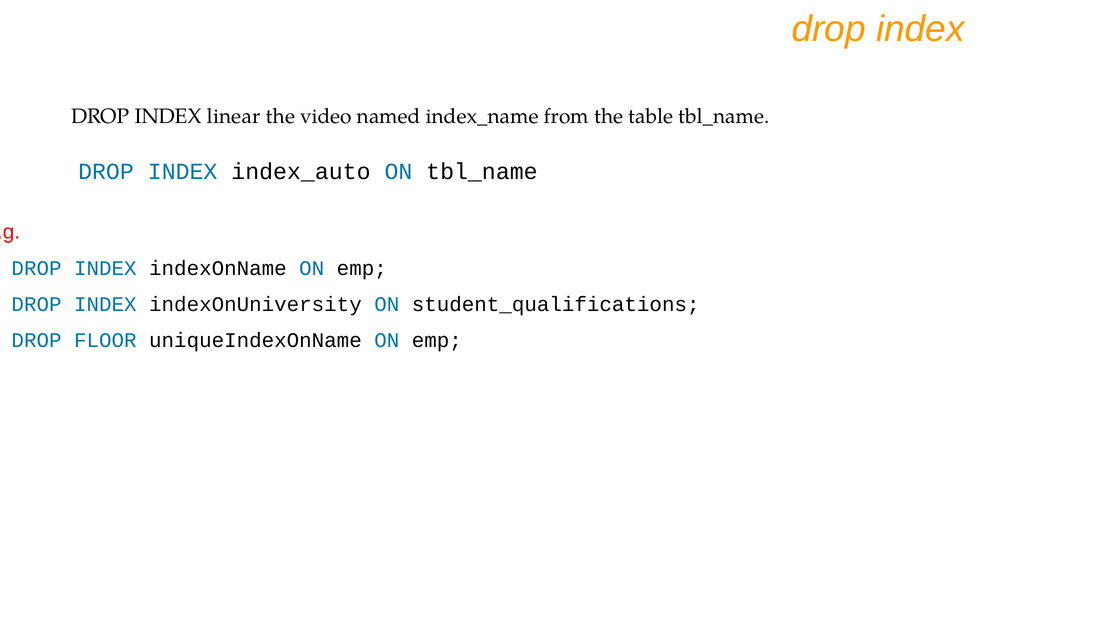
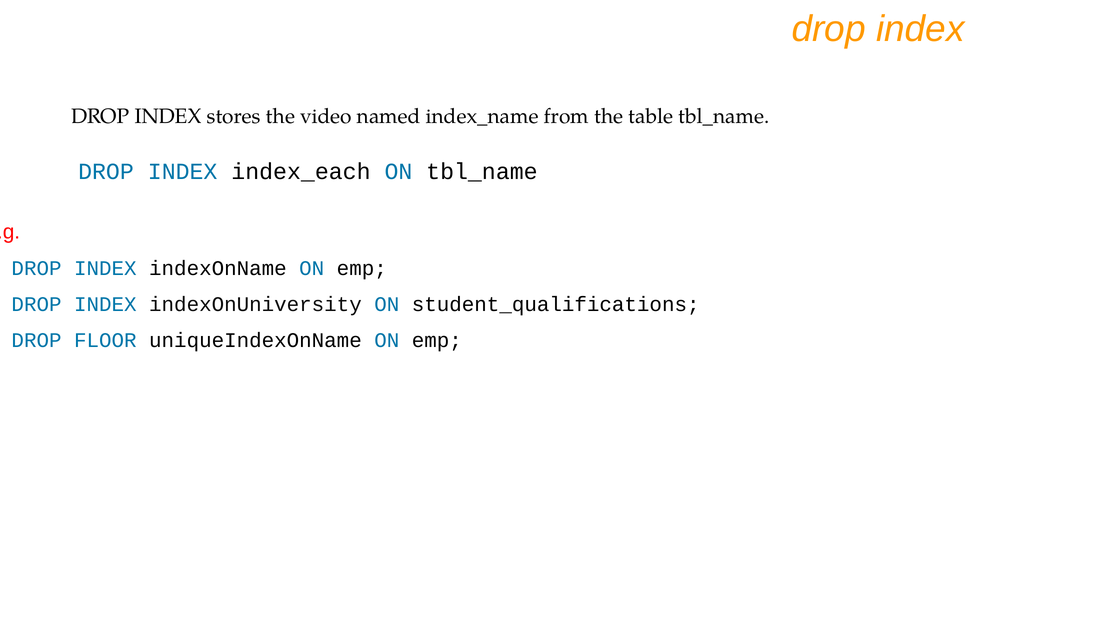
linear: linear -> stores (234, 117)
index_auto: index_auto -> index_each (301, 172)
